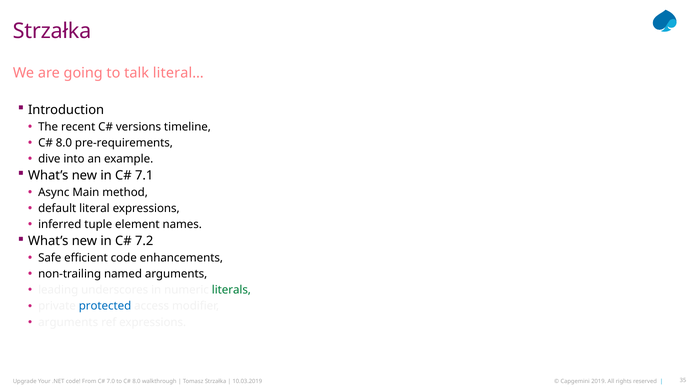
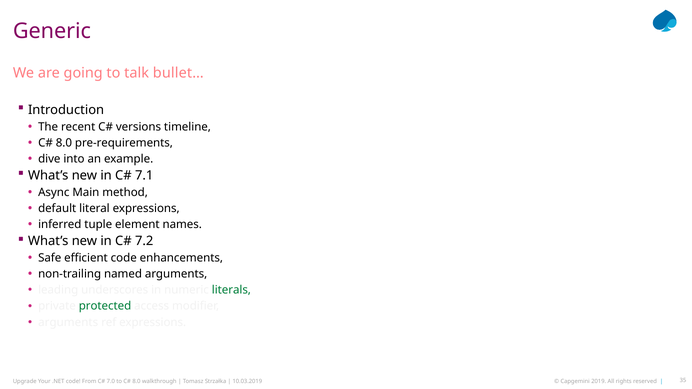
Strzałka: Strzałka -> Generic (52, 31)
literal…: literal… -> bullet… (178, 73)
protected colour: blue -> green (105, 306)
